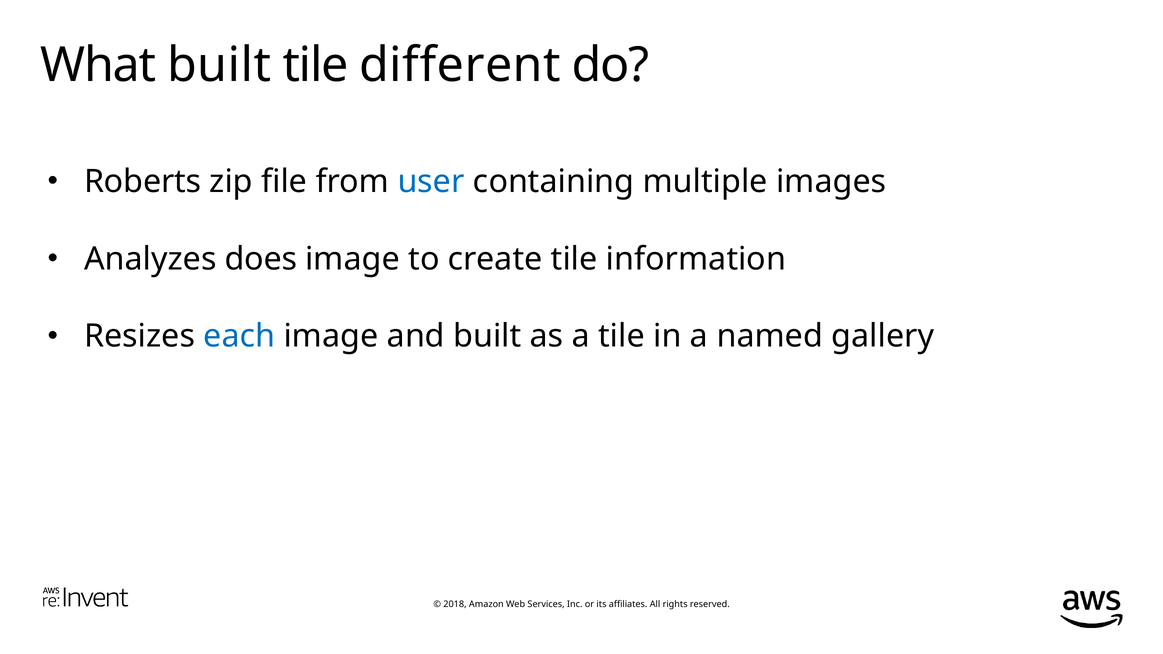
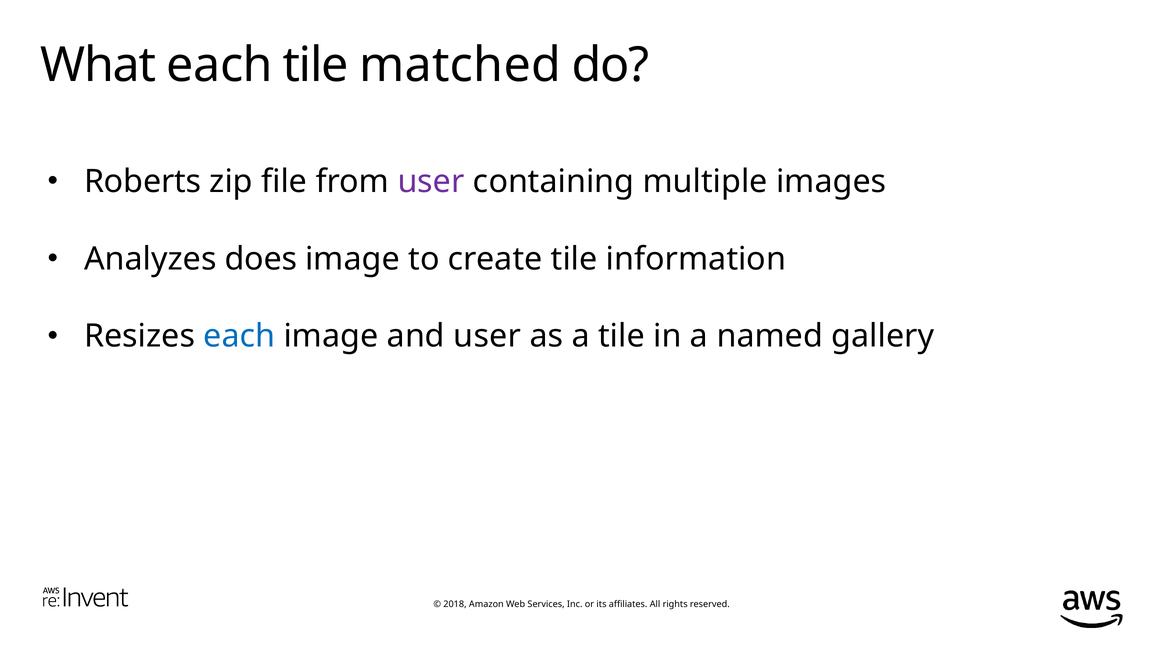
What built: built -> each (220, 65)
different: different -> matched (460, 65)
user colour: blue -> purple (431, 182)
and built: built -> user (487, 336)
